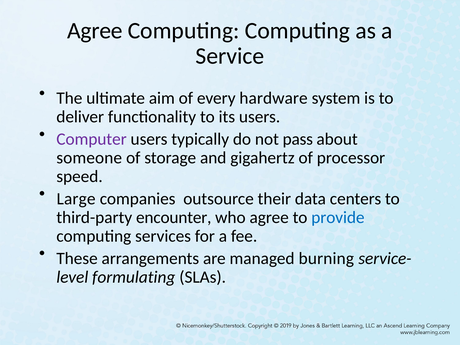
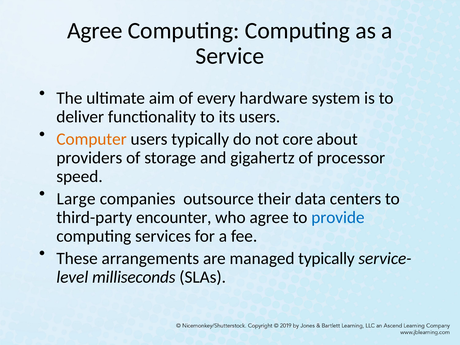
Computer colour: purple -> orange (92, 139)
pass: pass -> core (298, 139)
someone: someone -> providers (89, 158)
managed burning: burning -> typically (326, 258)
formulating: formulating -> milliseconds (134, 277)
